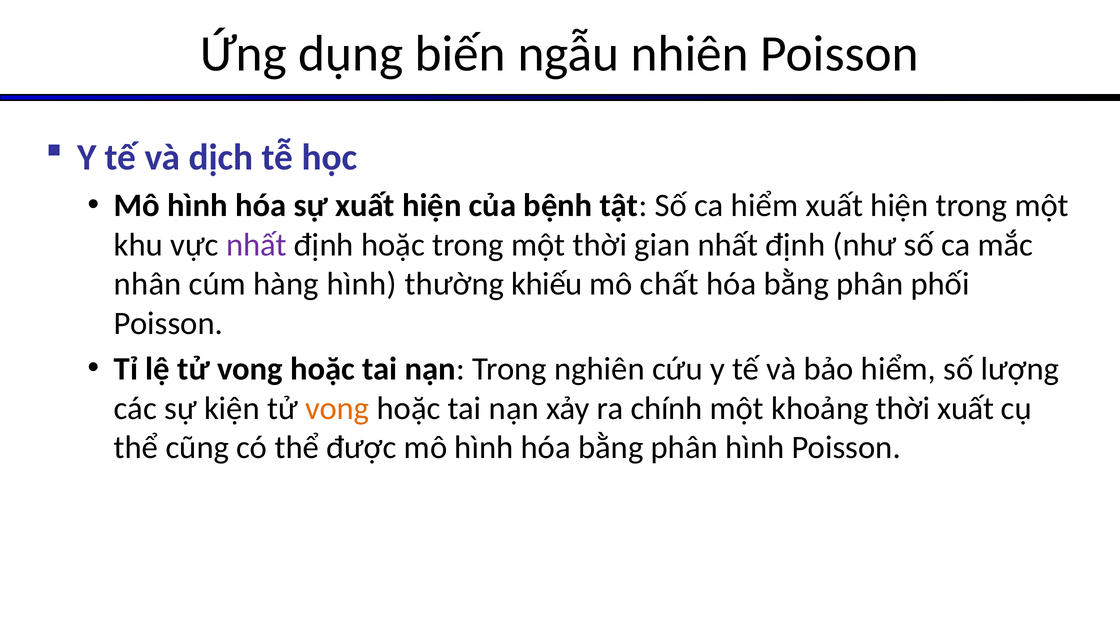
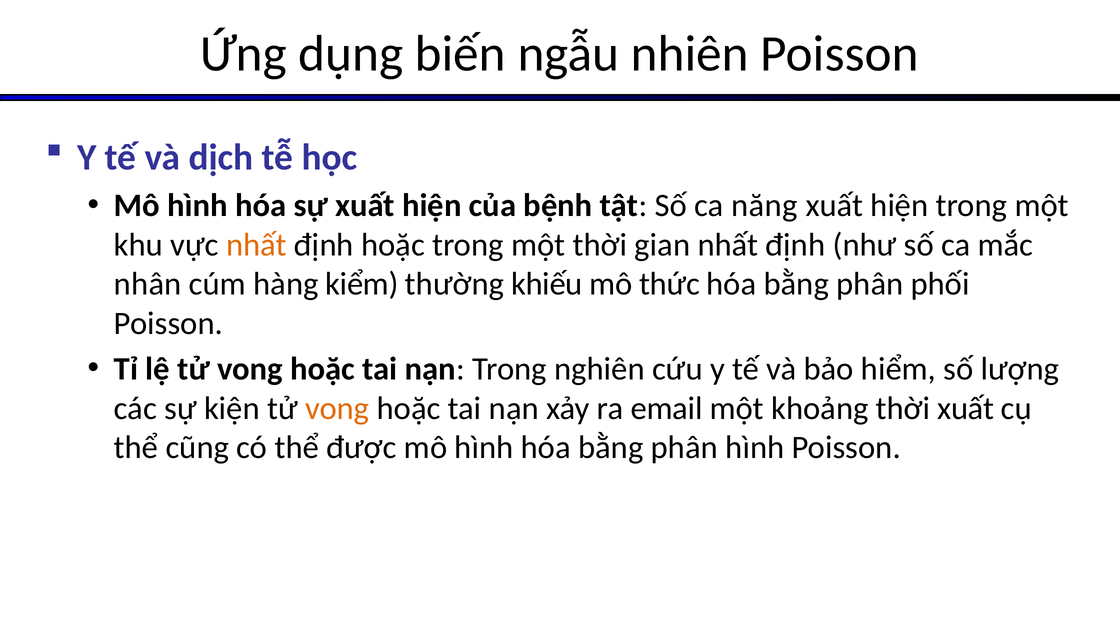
ca hiểm: hiểm -> năng (764, 206)
nhất colour: purple -> orange (256, 245)
hàng hình: hình -> kiểm (362, 284)
chất: chất -> thức (670, 284)
chính: chính -> email (667, 408)
